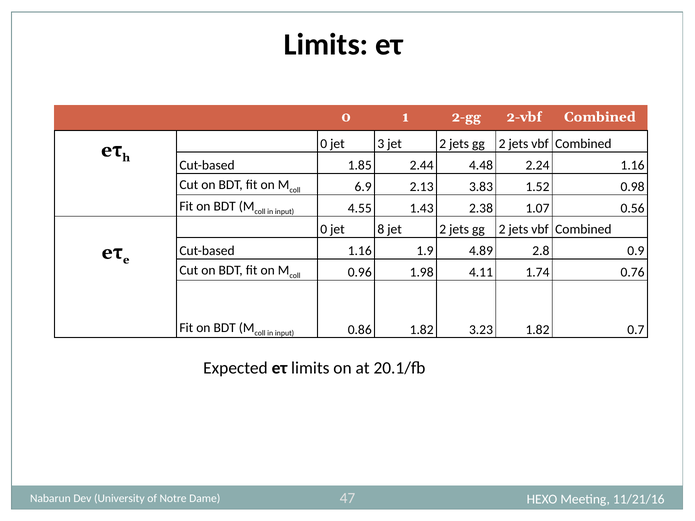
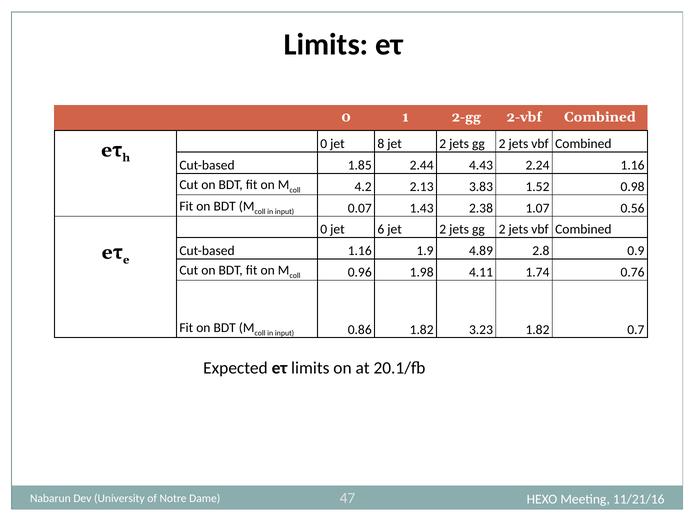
3: 3 -> 8 (381, 144)
4.48: 4.48 -> 4.43 (481, 165)
6.9: 6.9 -> 4.2 (363, 187)
4.55: 4.55 -> 0.07 (360, 208)
8: 8 -> 6 (381, 230)
